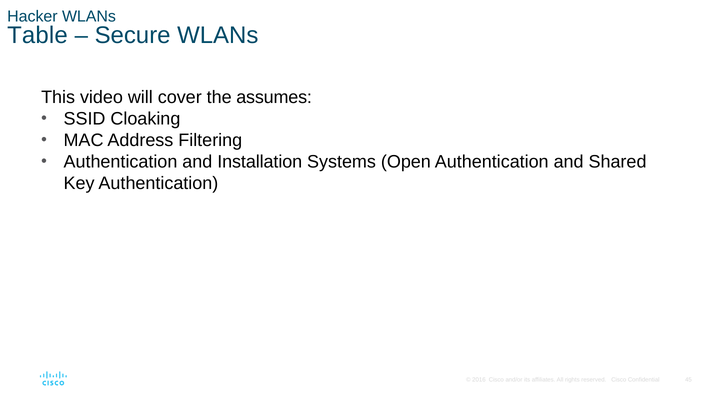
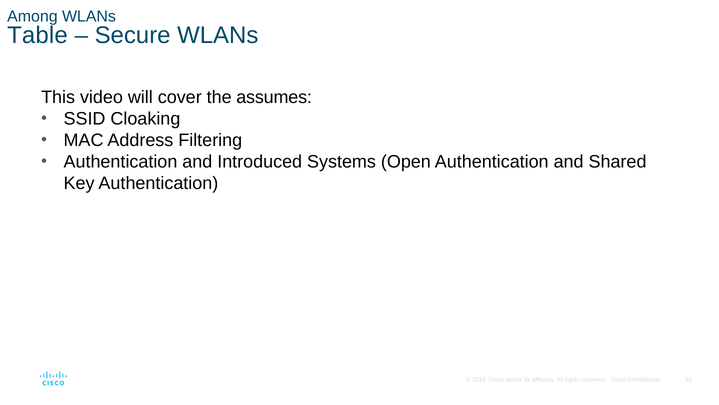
Hacker: Hacker -> Among (32, 17)
Installation: Installation -> Introduced (260, 162)
